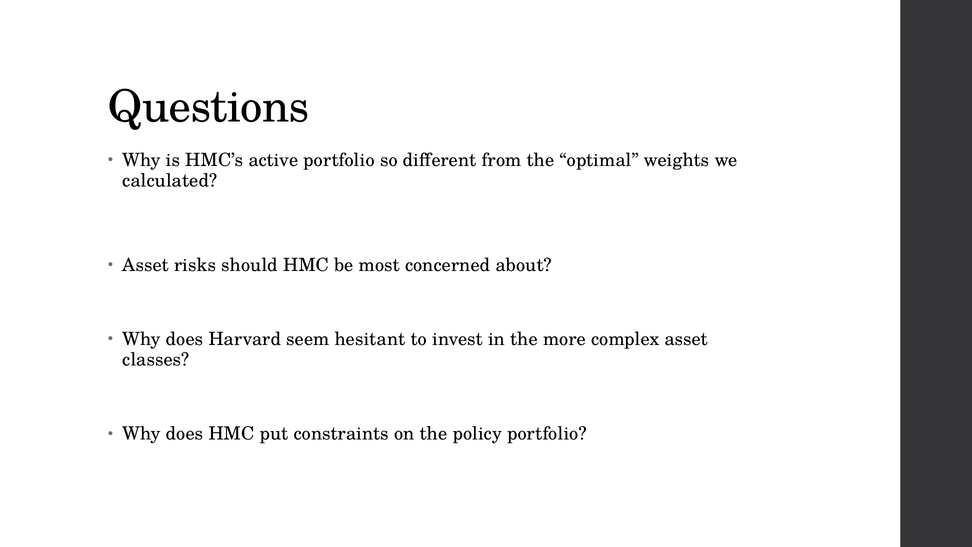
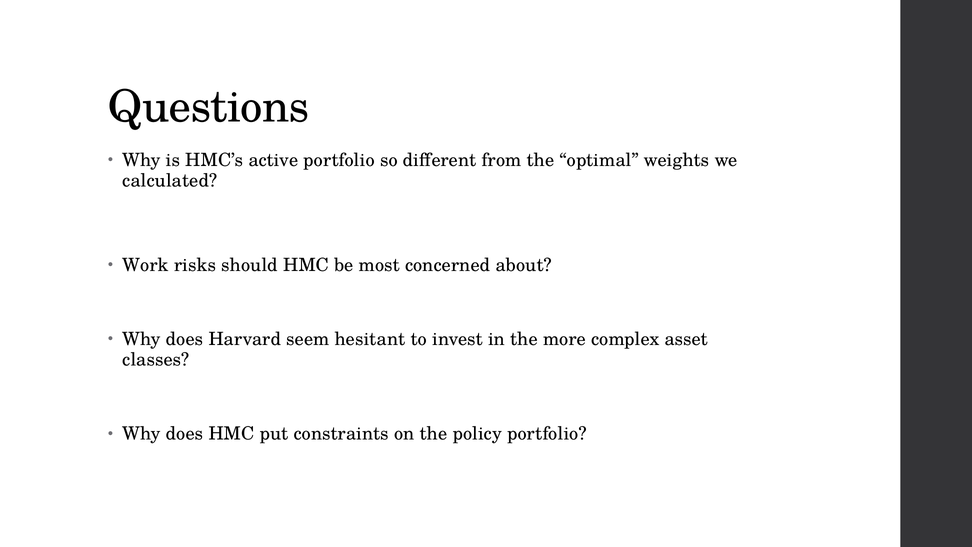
Asset: Asset -> Work (146, 265)
